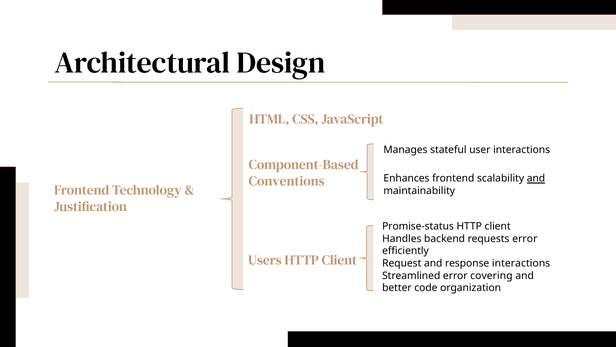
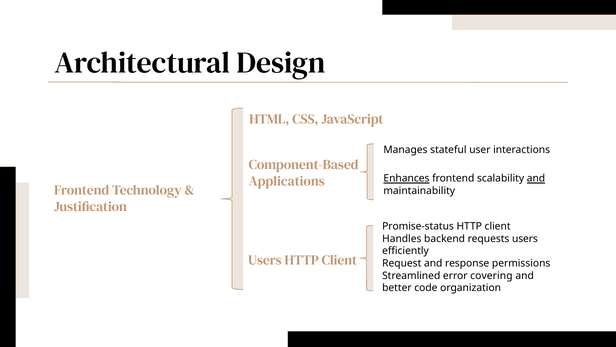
Enhances underline: none -> present (406, 178)
Conventions: Conventions -> Applications (287, 181)
requests error: error -> users (525, 238)
response interactions: interactions -> permissions (521, 263)
